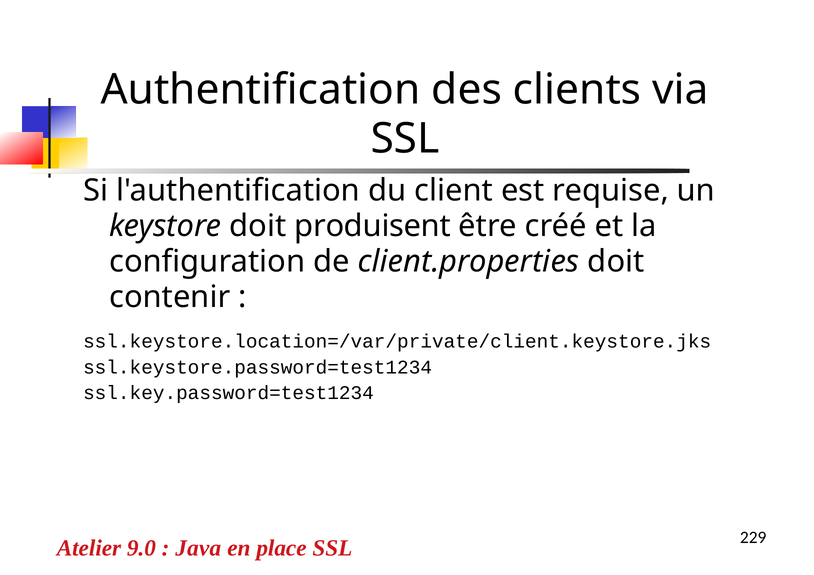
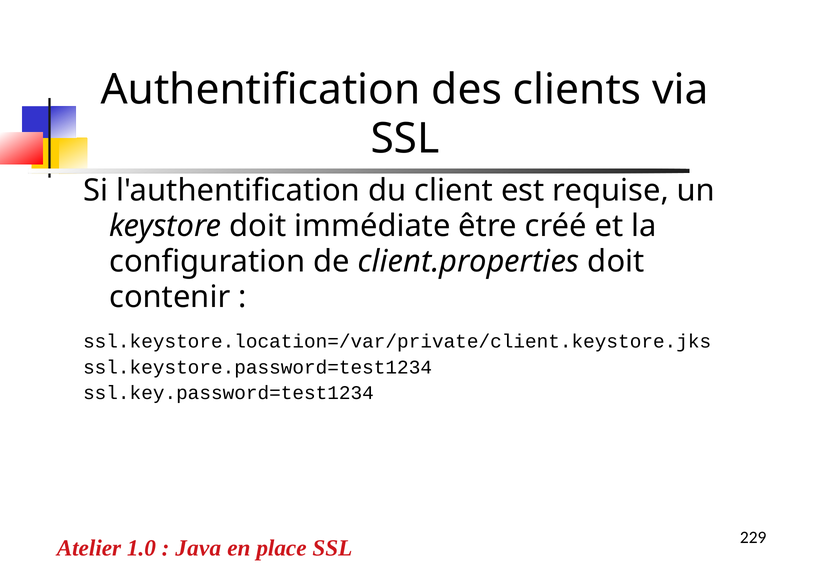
produisent: produisent -> immédiate (372, 226)
9.0: 9.0 -> 1.0 (141, 549)
